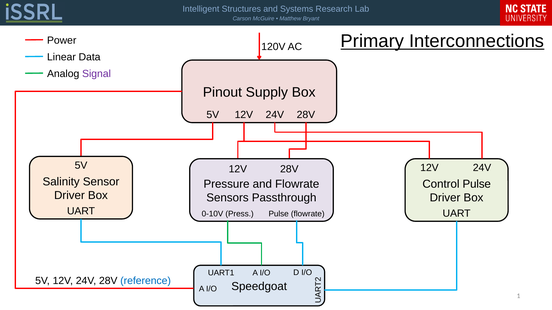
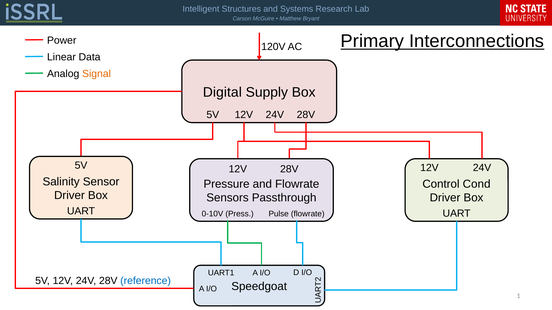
Signal colour: purple -> orange (97, 74)
Pinout: Pinout -> Digital (222, 92)
Control Pulse: Pulse -> Cond (477, 184)
